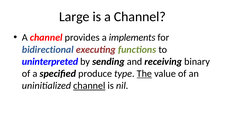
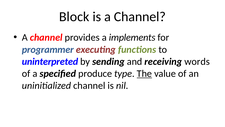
Large: Large -> Block (74, 17)
bidirectional: bidirectional -> programmer (48, 49)
binary: binary -> words (197, 61)
channel underline: present -> none (89, 85)
